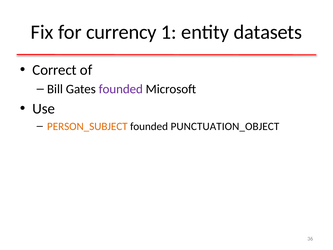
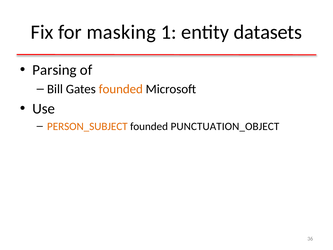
currency: currency -> masking (121, 32)
Correct: Correct -> Parsing (55, 70)
founded colour: purple -> orange (121, 89)
